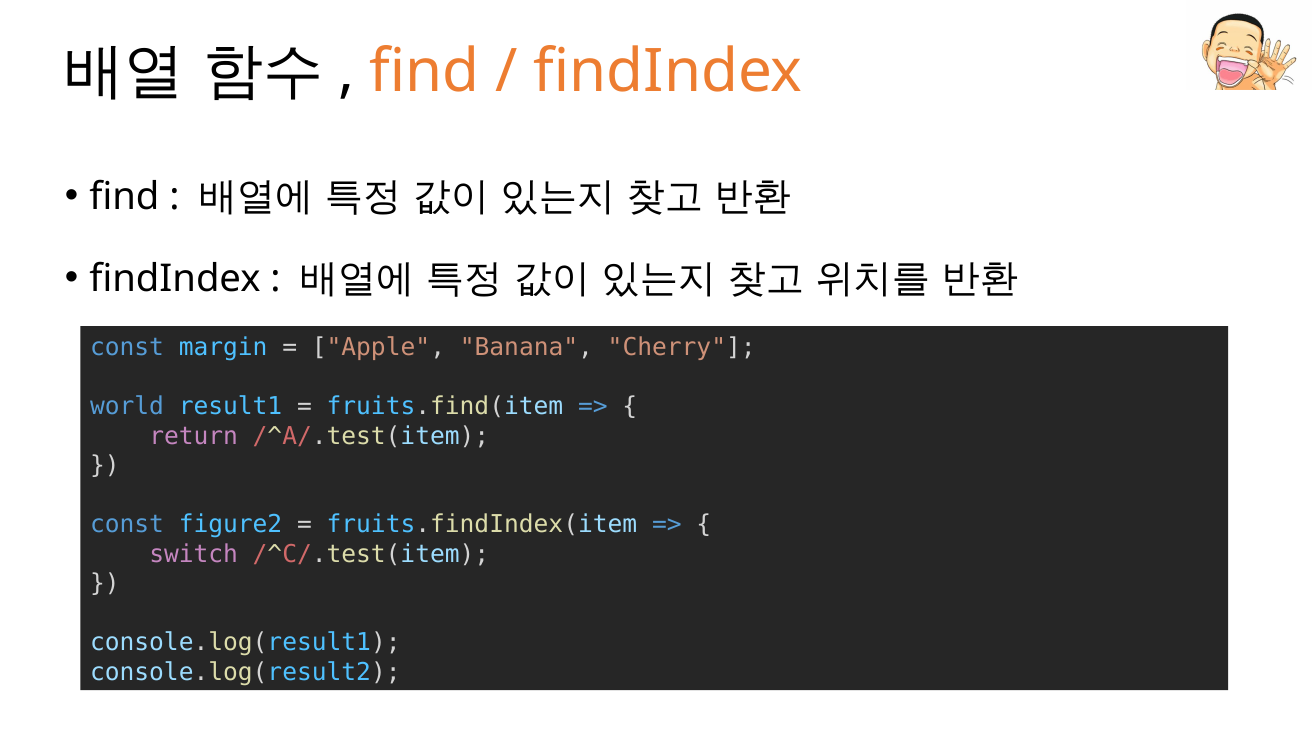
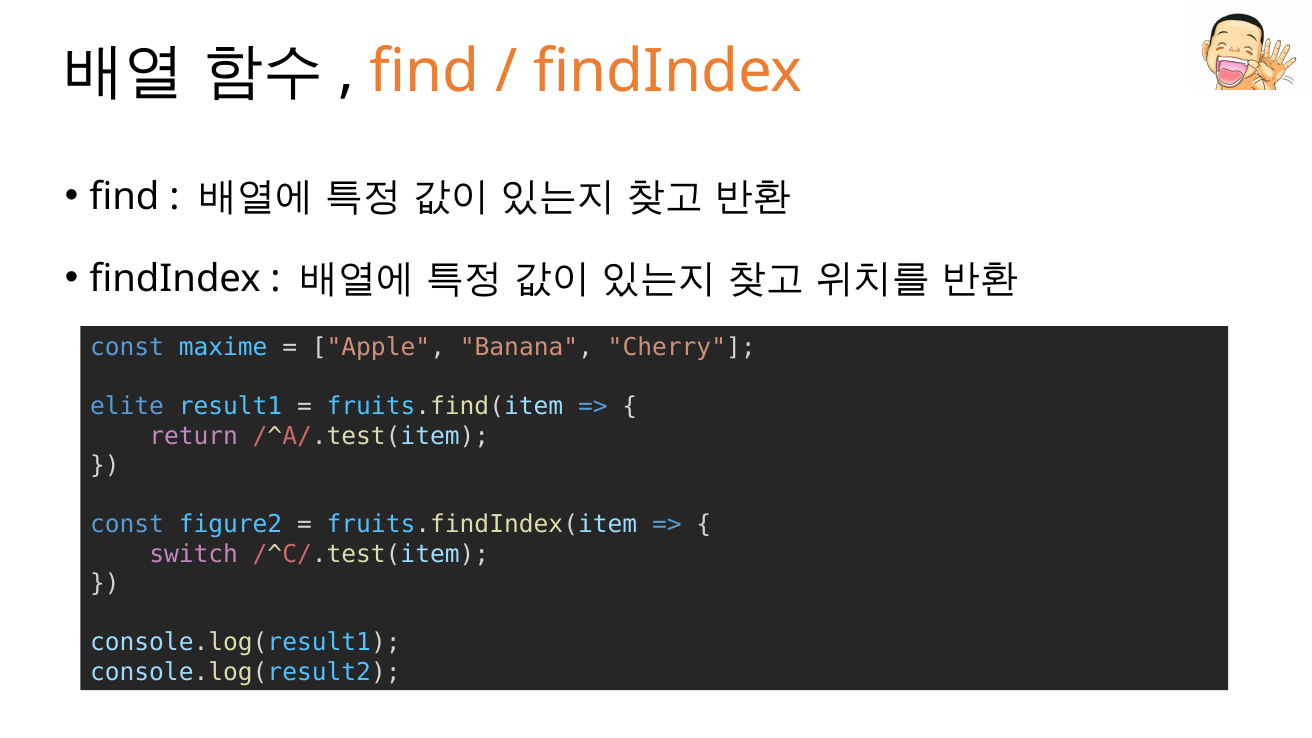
margin: margin -> maxime (223, 348)
world: world -> elite (127, 407)
